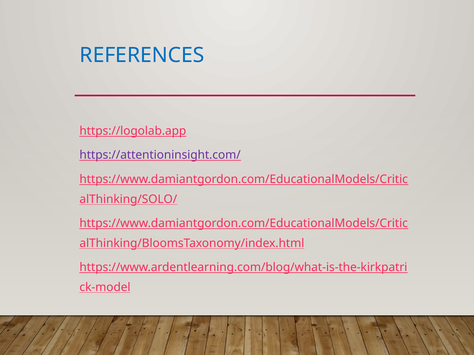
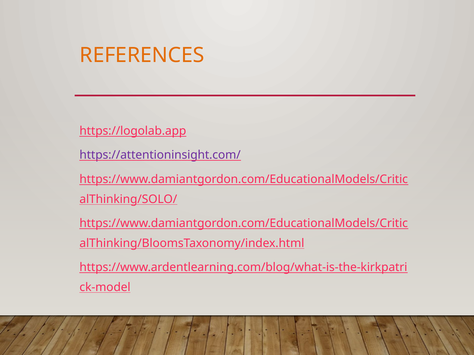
REFERENCES colour: blue -> orange (142, 55)
